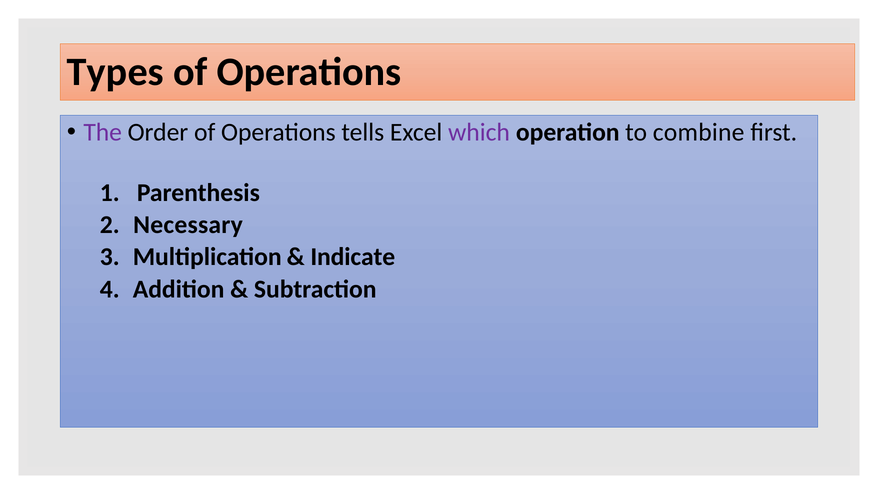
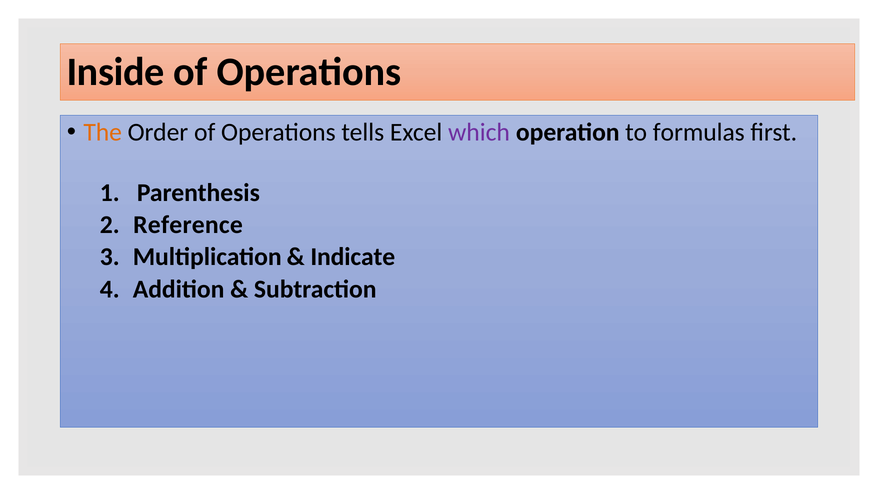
Types: Types -> Inside (116, 72)
The colour: purple -> orange (103, 132)
combine: combine -> formulas (699, 132)
Necessary: Necessary -> Reference (188, 225)
